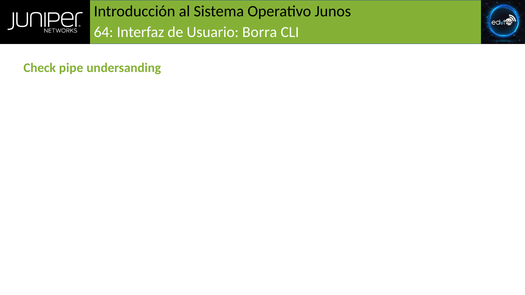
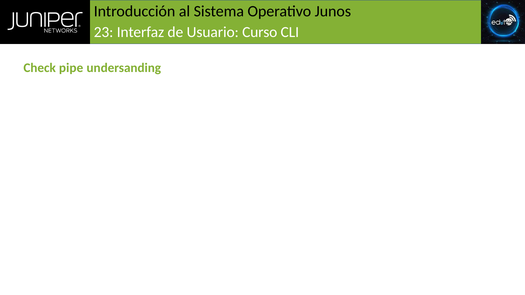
64: 64 -> 23 (104, 32)
Borra: Borra -> Curso (260, 32)
